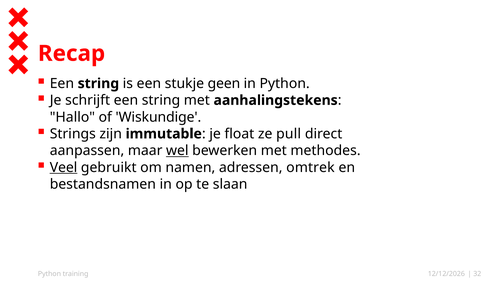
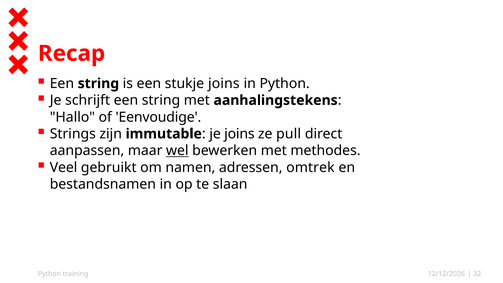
stukje geen: geen -> joins (224, 83)
Wiskundige: Wiskundige -> Eenvoudige (158, 117)
je float: float -> joins (239, 134)
Veel underline: present -> none (64, 167)
